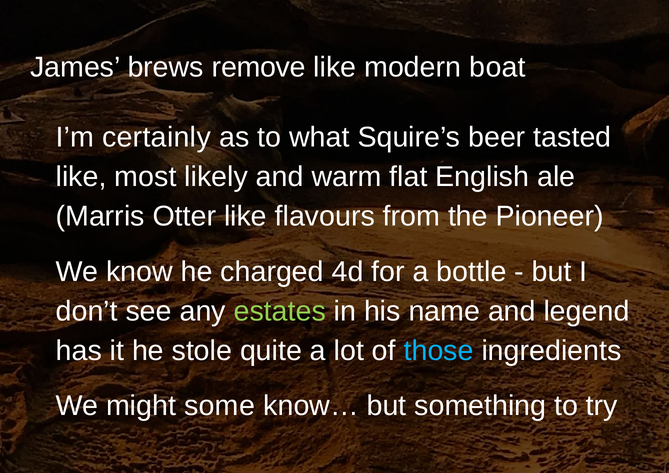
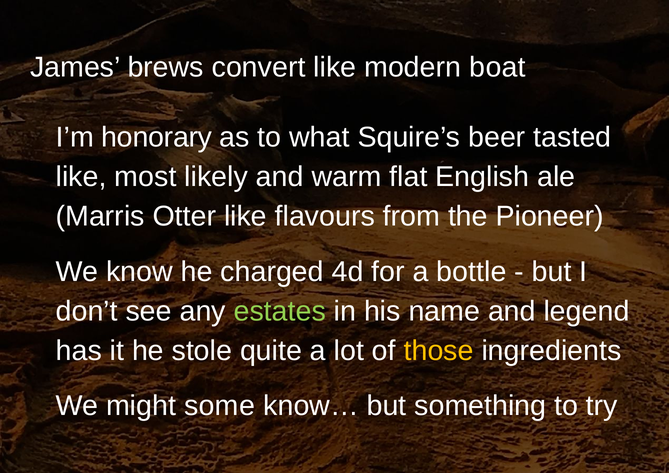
remove: remove -> convert (259, 67)
certainly: certainly -> honorary (157, 138)
those colour: light blue -> yellow (439, 351)
